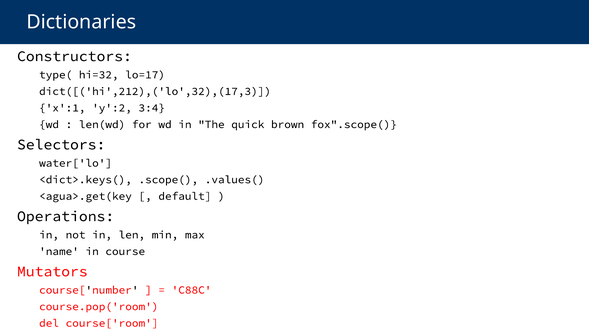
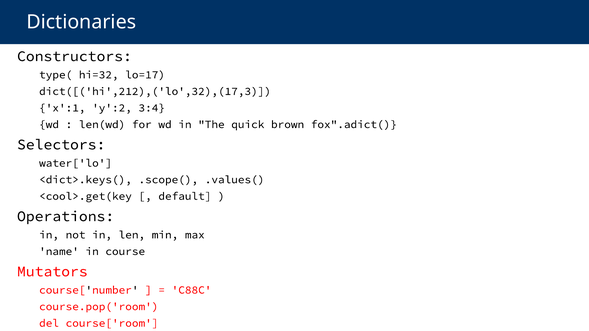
fox".scope(: fox".scope( -> fox".adict( (354, 125)
<agua>.get(key: <agua>.get(key -> <cool>.get(key (85, 196)
